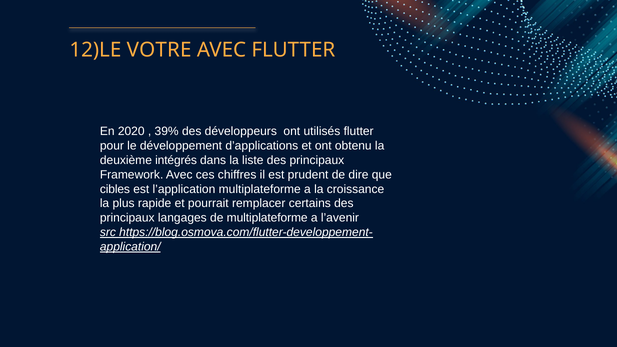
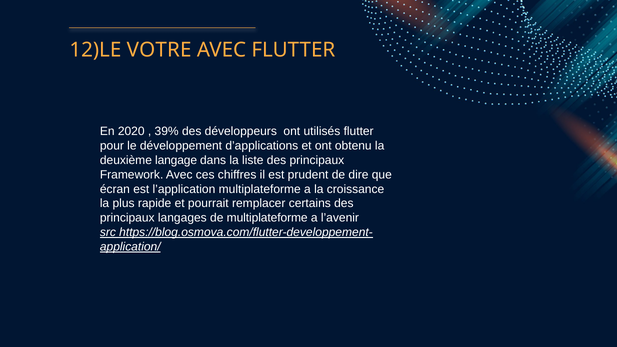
intégrés: intégrés -> langage (176, 160)
cibles: cibles -> écran (115, 189)
